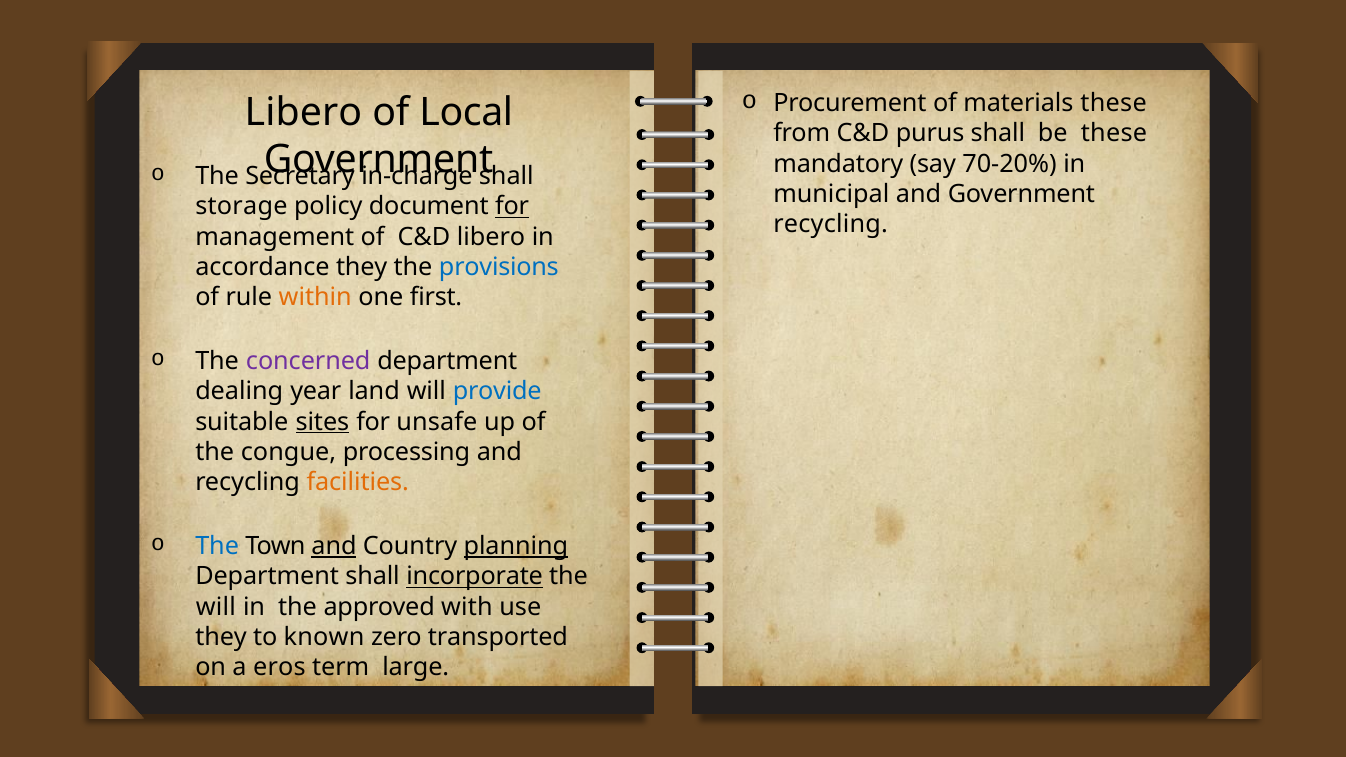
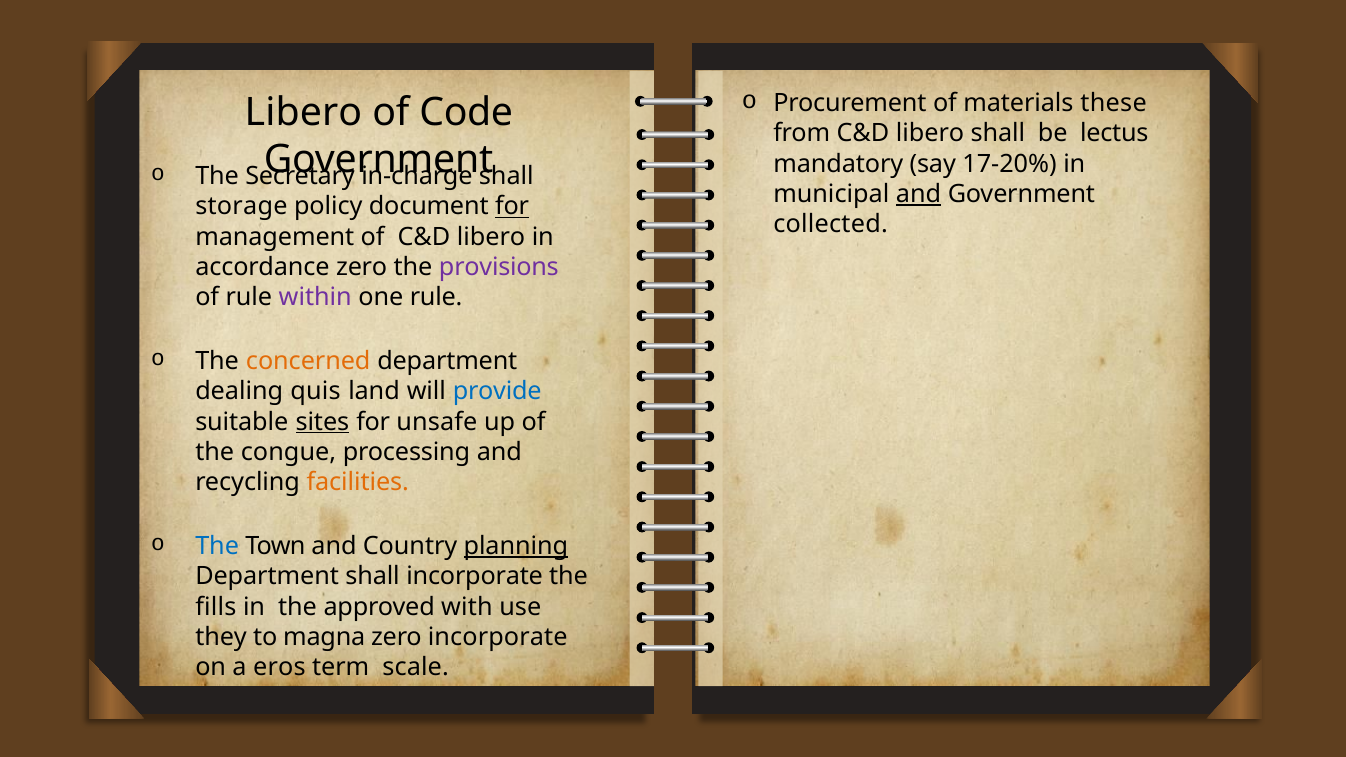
Local: Local -> Code (466, 113)
from C&D purus: purus -> libero (930, 134)
be these: these -> lectus (1114, 134)
70-20%: 70-20% -> 17-20% (1009, 164)
and underline: none -> present (919, 194)
recycling: recycling -> collected (831, 225)
accordance they: they -> zero (362, 267)
provisions colour: blue -> purple (499, 267)
within colour: orange -> purple (315, 297)
one first: first -> rule (436, 297)
concerned colour: purple -> orange (308, 361)
year: year -> quis (316, 392)
and underline: present -> none (334, 546)
incorporate underline: present -> none (475, 577)
will: will -> fills (216, 607)
known: known -> magna (324, 637)
zero transported: transported -> incorporate (498, 637)
large: large -> scale (416, 668)
